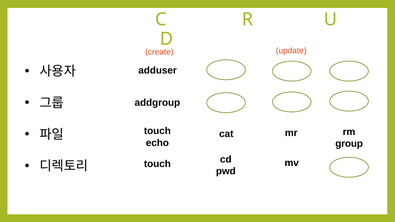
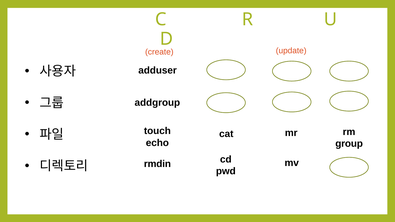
touch: touch -> rmdin (157, 164)
